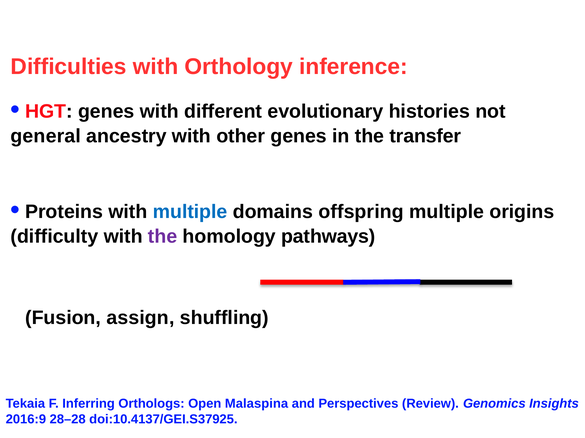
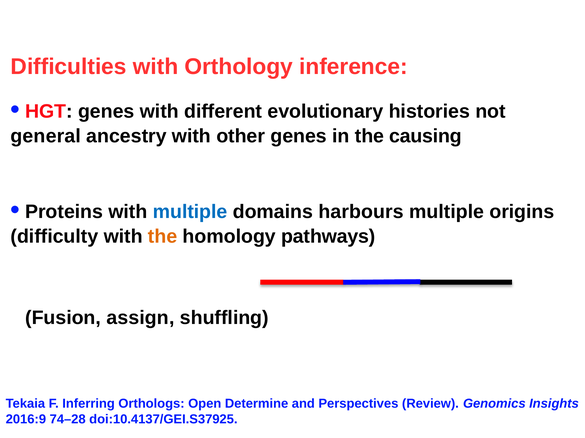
transfer: transfer -> causing (425, 136)
offspring: offspring -> harbours (361, 212)
the colour: purple -> orange (163, 237)
Malaspina: Malaspina -> Determine (257, 404)
28–28: 28–28 -> 74–28 (68, 420)
